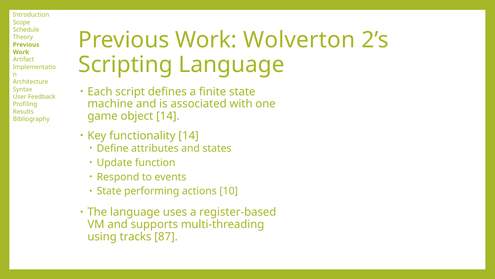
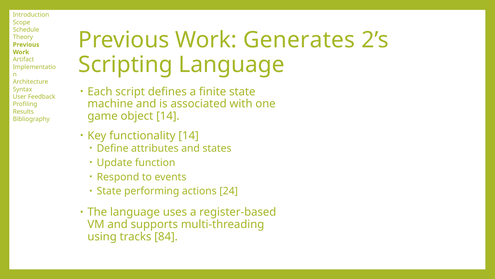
Wolverton: Wolverton -> Generates (299, 40)
10: 10 -> 24 (229, 191)
87: 87 -> 84 (166, 236)
